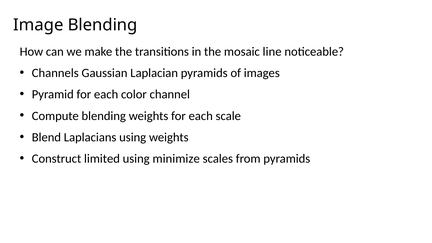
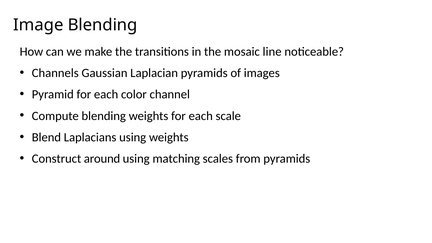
limited: limited -> around (102, 159)
minimize: minimize -> matching (176, 159)
